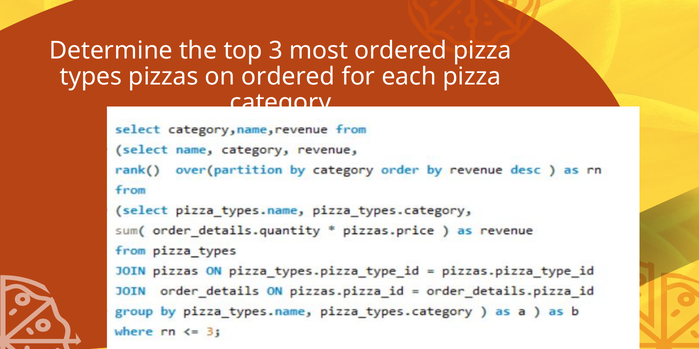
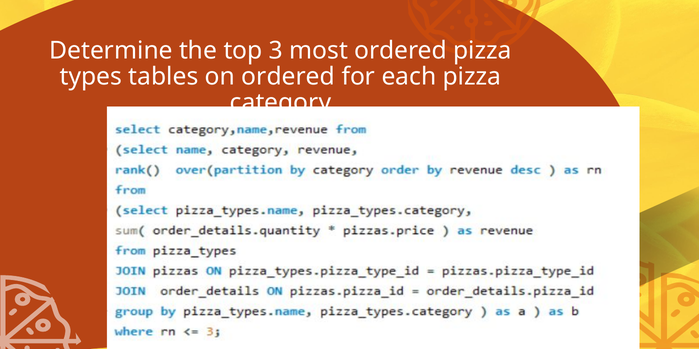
pizzas: pizzas -> tables (163, 77)
